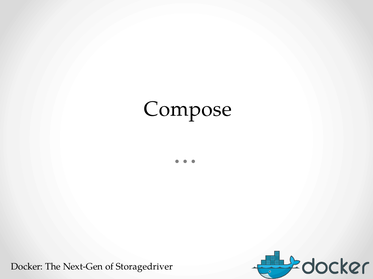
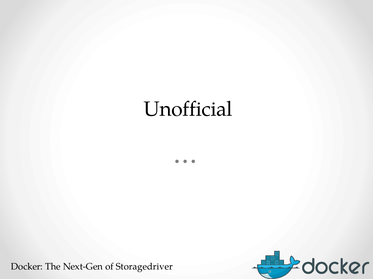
Compose: Compose -> Unofficial (188, 109)
